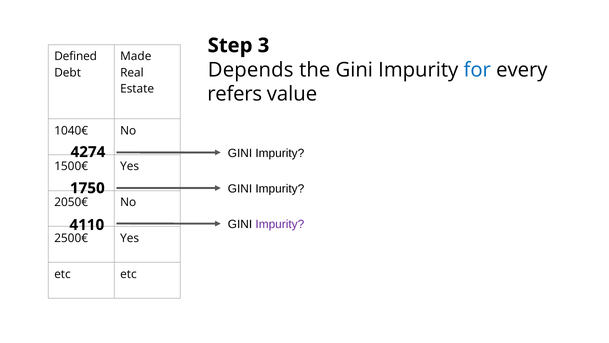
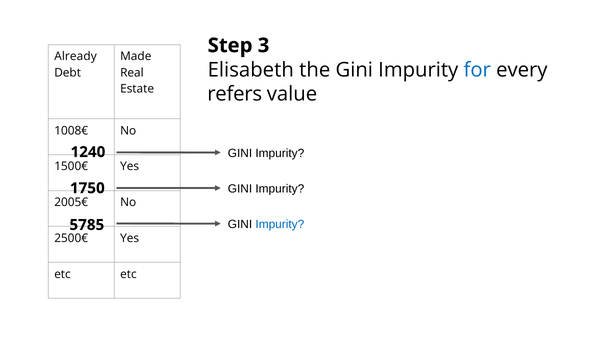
Defined: Defined -> Already (75, 56)
Depends: Depends -> Elisabeth (251, 70)
1040€: 1040€ -> 1008€ (71, 131)
4274: 4274 -> 1240 (88, 152)
2050€: 2050€ -> 2005€ (71, 202)
4110: 4110 -> 5785 (87, 225)
Impurity colour: purple -> blue (280, 224)
